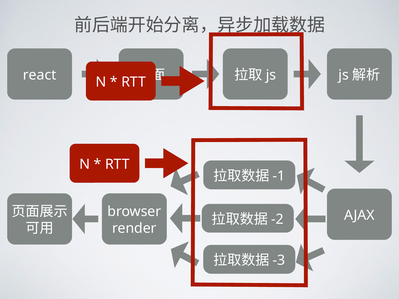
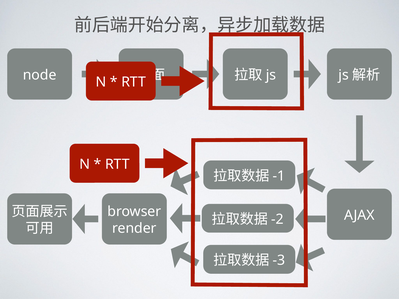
react: react -> node (40, 75)
